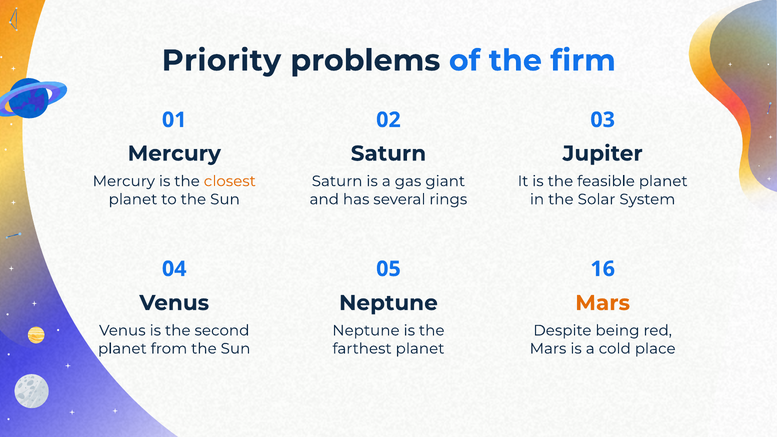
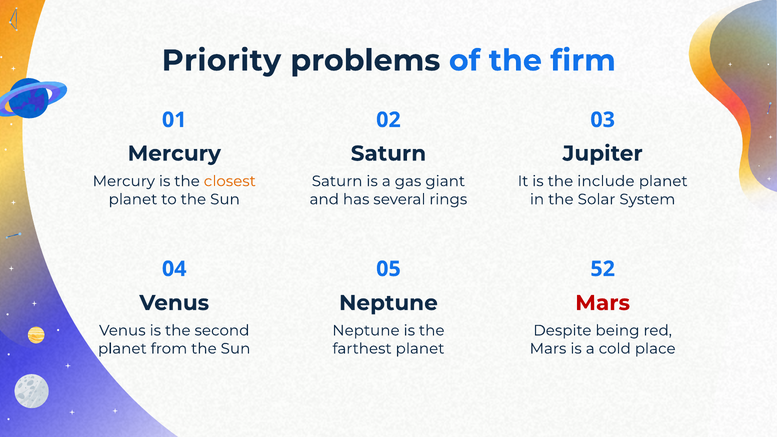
feasible: feasible -> include (606, 181)
16: 16 -> 52 (603, 269)
Mars colour: orange -> red (603, 303)
